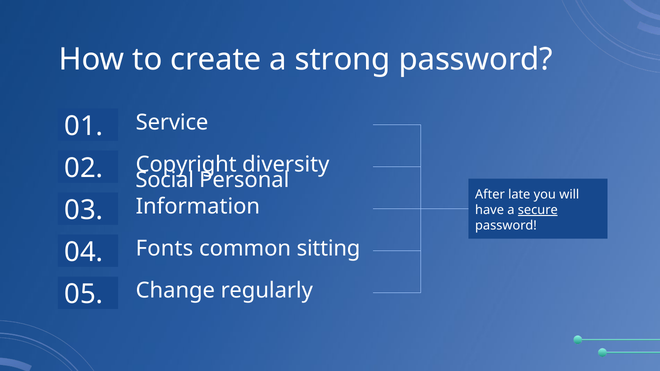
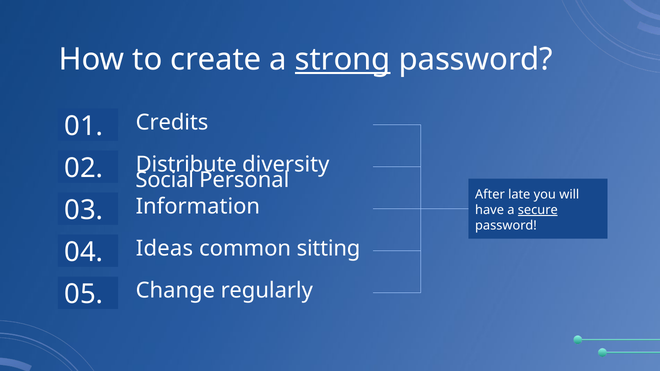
strong underline: none -> present (343, 60)
Service: Service -> Credits (172, 123)
Copyright: Copyright -> Distribute (186, 165)
Fonts: Fonts -> Ideas (164, 249)
